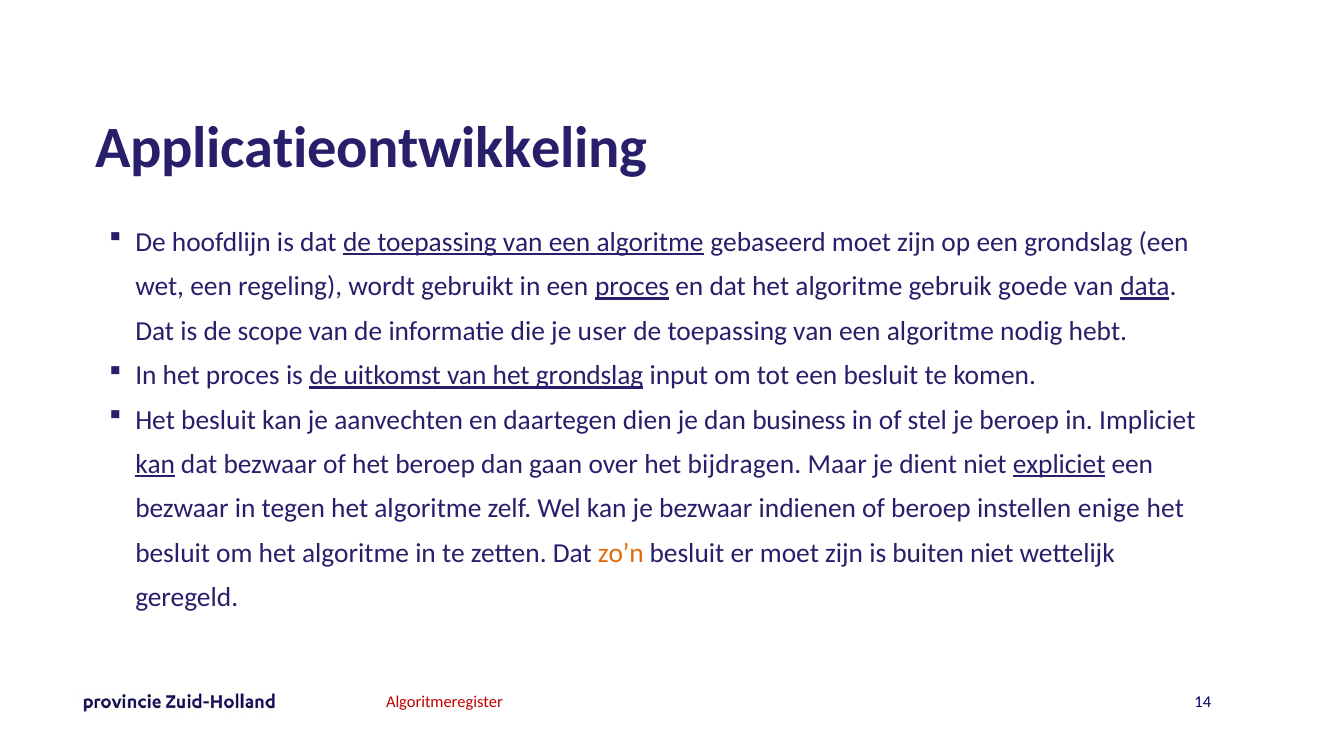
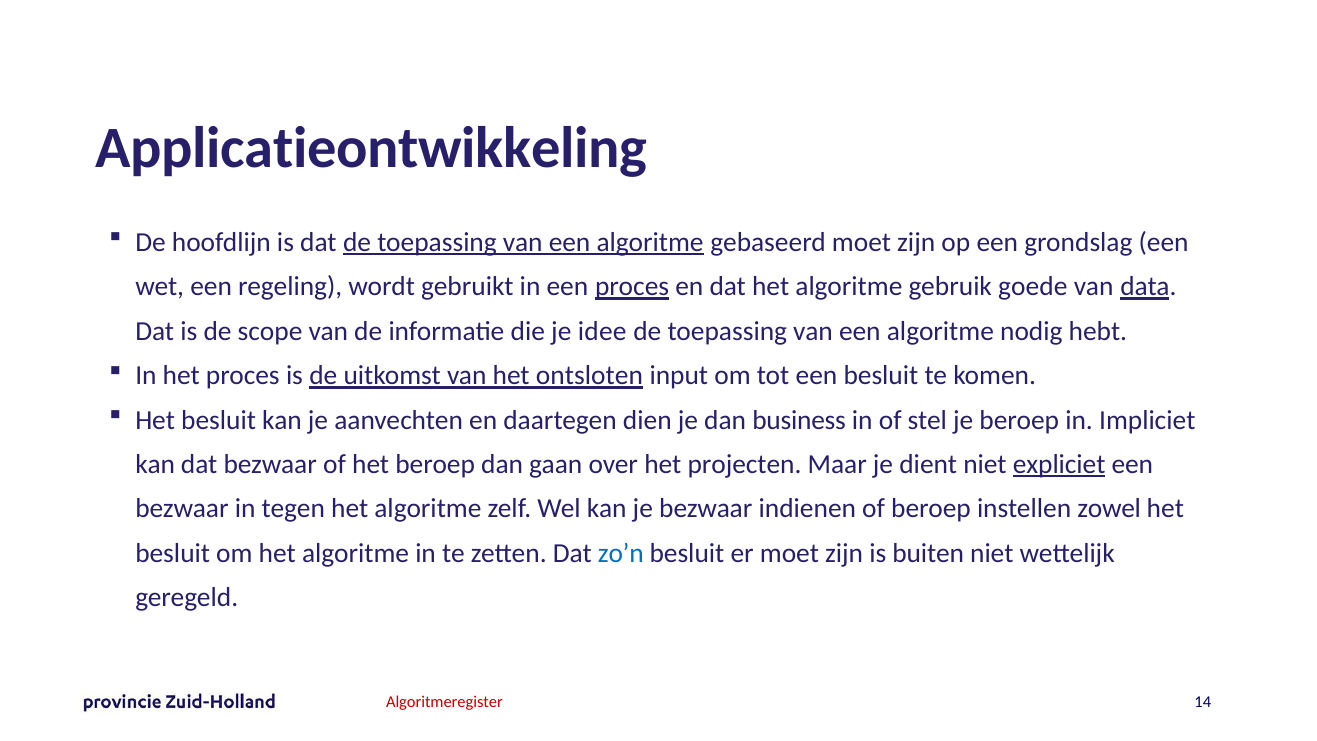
user: user -> idee (602, 331)
het grondslag: grondslag -> ontsloten (589, 375)
kan underline: present -> none (155, 464)
bijdragen: bijdragen -> projecten (745, 464)
enige: enige -> zowel (1109, 509)
zo’n colour: orange -> blue (621, 553)
